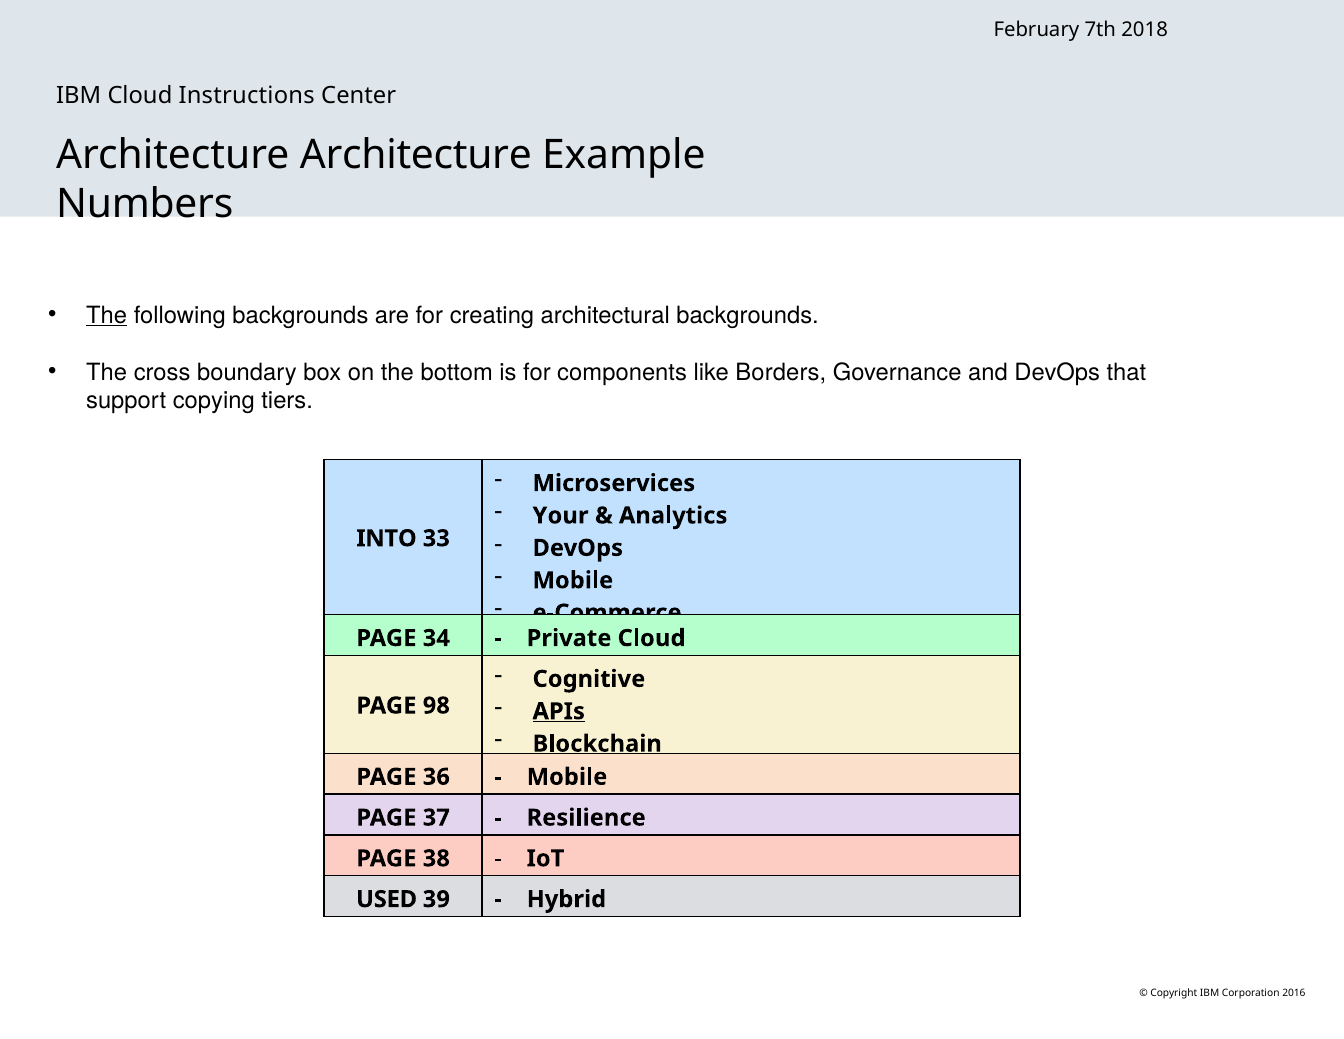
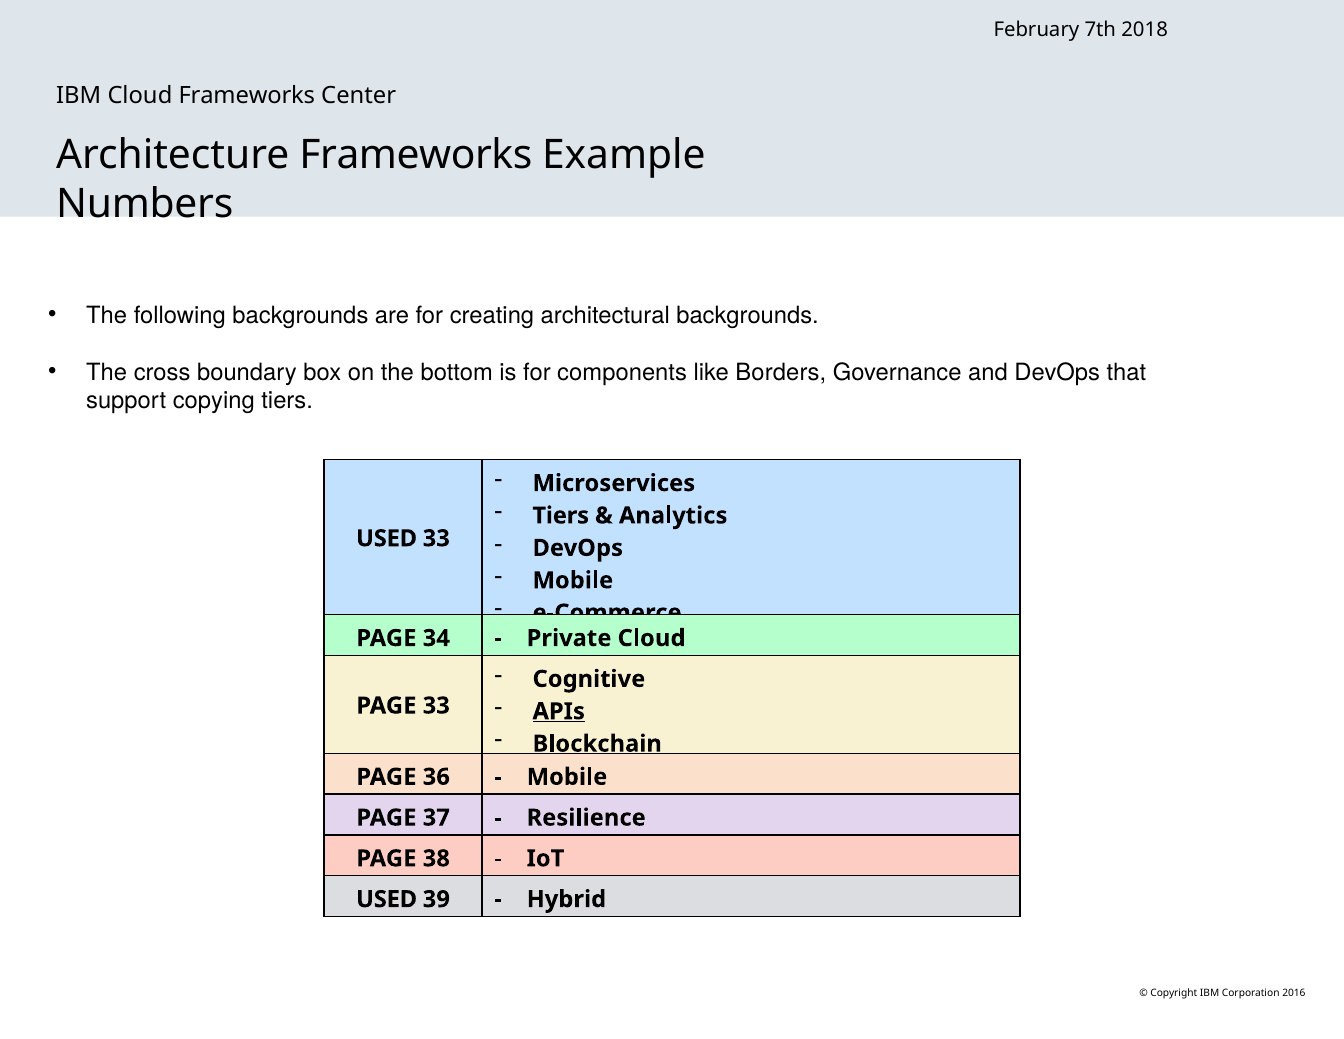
Cloud Instructions: Instructions -> Frameworks (247, 95)
Architecture Architecture: Architecture -> Frameworks (416, 155)
The underline: present -> none (107, 315)
Your: Your -> Tiers (561, 515)
INTO: INTO -> USED (387, 538)
PAGE 98: 98 -> 33 (436, 705)
